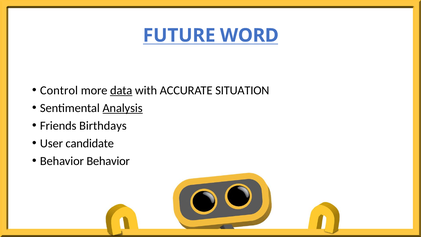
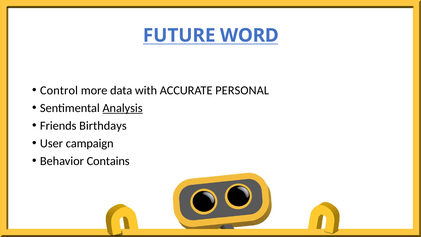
data underline: present -> none (121, 90)
SITUATION: SITUATION -> PERSONAL (242, 90)
candidate: candidate -> campaign (90, 143)
Behavior Behavior: Behavior -> Contains (108, 161)
